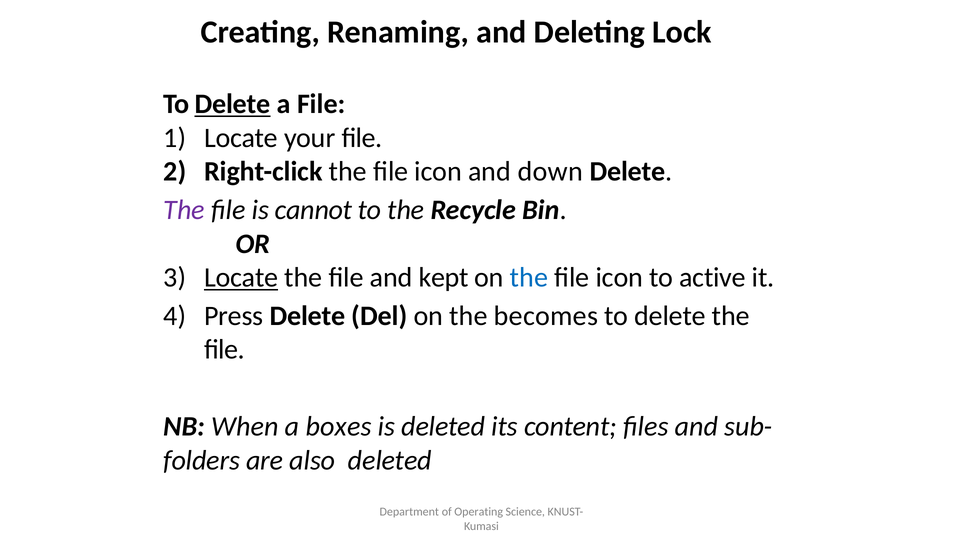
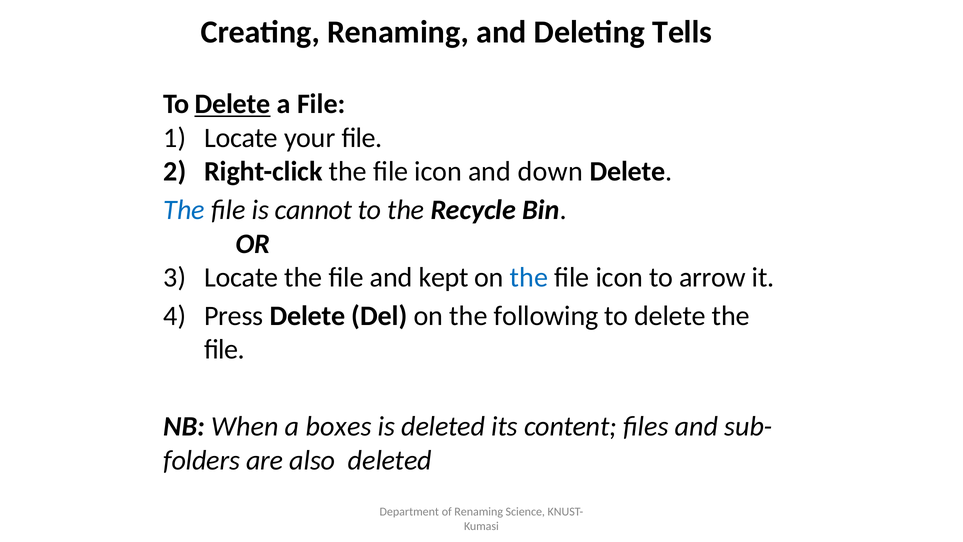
Lock: Lock -> Tells (682, 32)
The colour: purple -> blue (184, 210)
Locate underline: present -> none (241, 277)
active: active -> arrow (713, 277)
becomes: becomes -> following (546, 316)
of Operating: Operating -> Renaming (479, 512)
